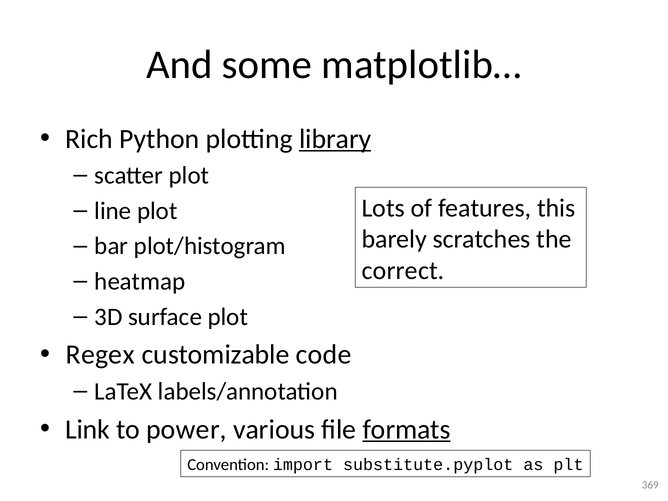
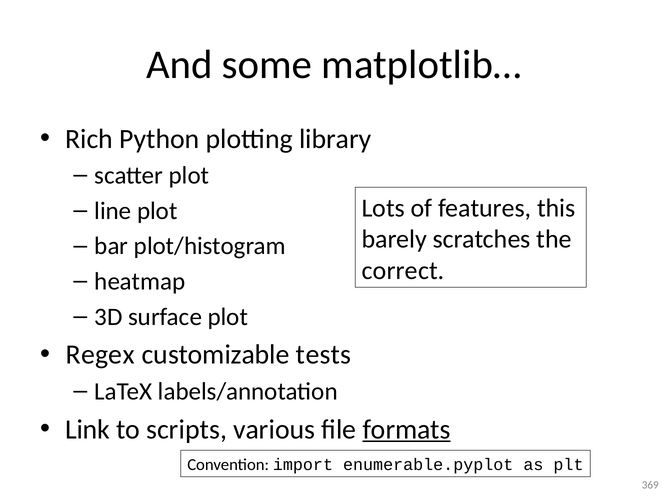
library underline: present -> none (335, 139)
code: code -> tests (324, 355)
power: power -> scripts (187, 429)
substitute.pyplot: substitute.pyplot -> enumerable.pyplot (428, 465)
